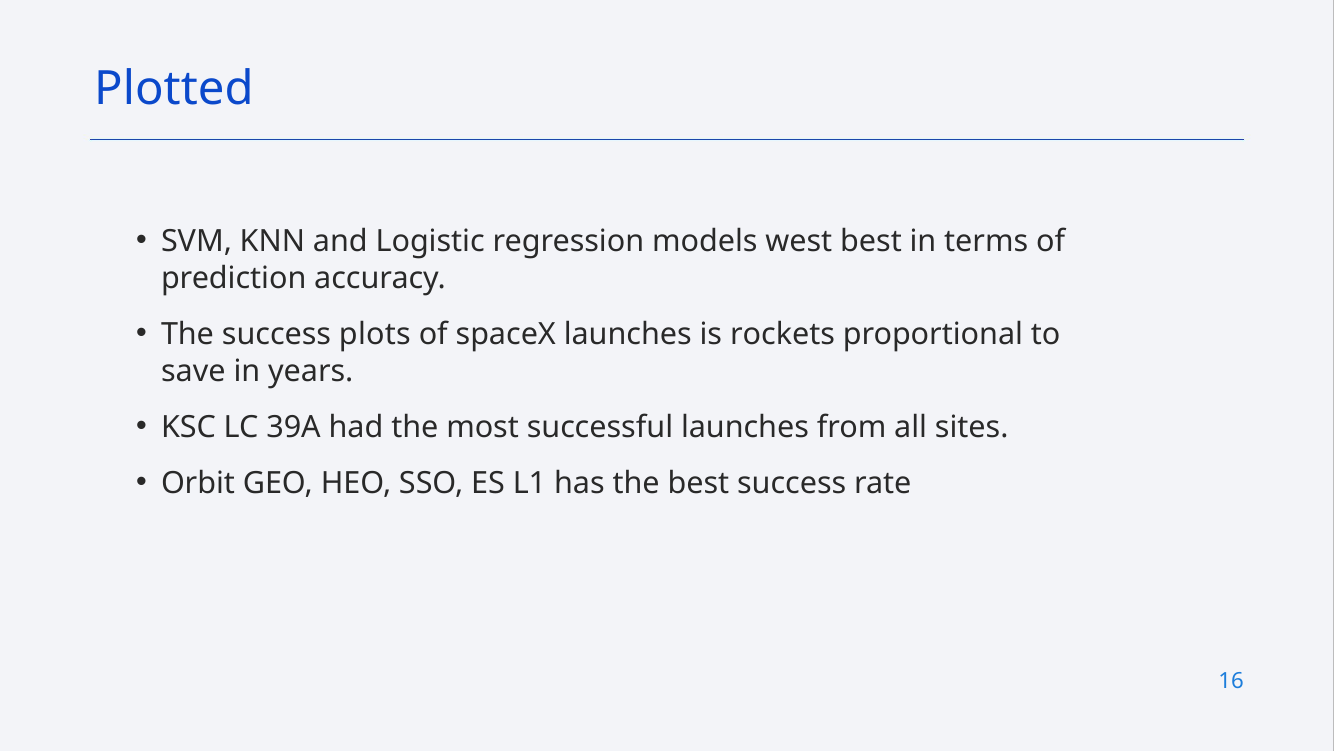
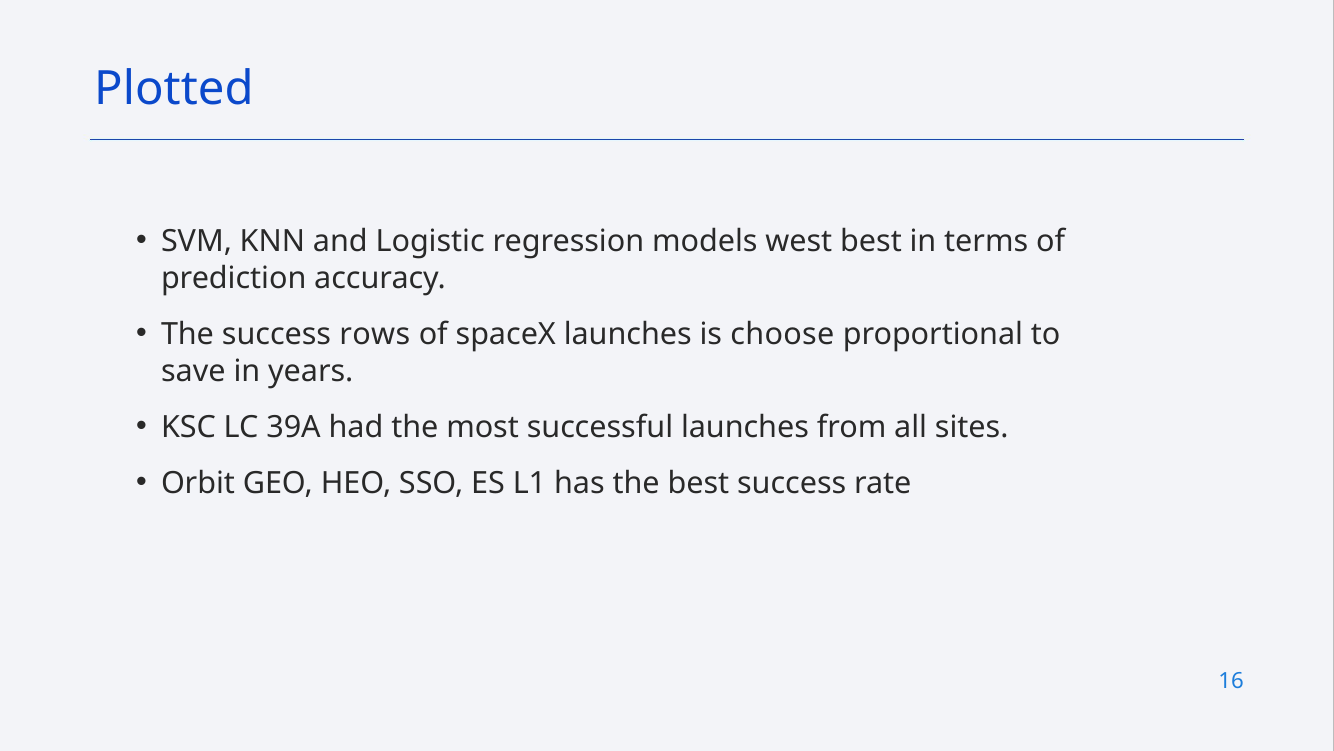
plots: plots -> rows (375, 334)
rockets: rockets -> choose (782, 334)
